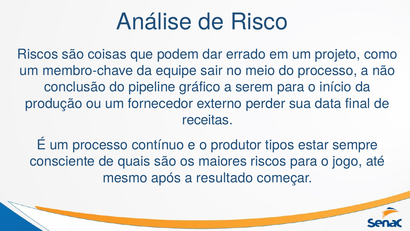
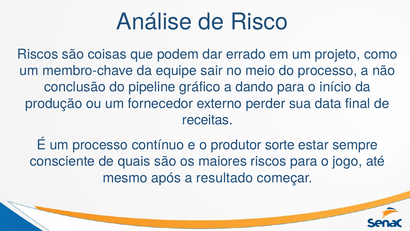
serem: serem -> dando (254, 87)
tipos: tipos -> sorte (280, 145)
